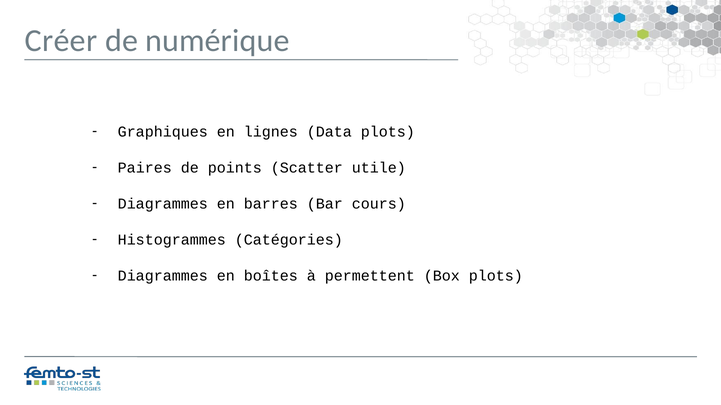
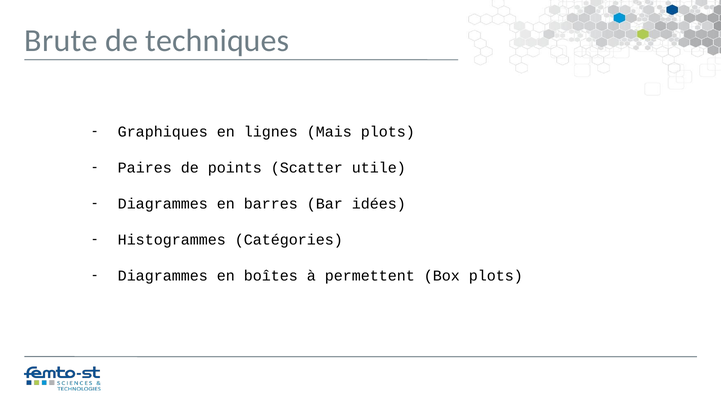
Créer: Créer -> Brute (61, 41)
numérique: numérique -> techniques (217, 41)
Data: Data -> Mais (329, 132)
cours: cours -> idées (379, 204)
